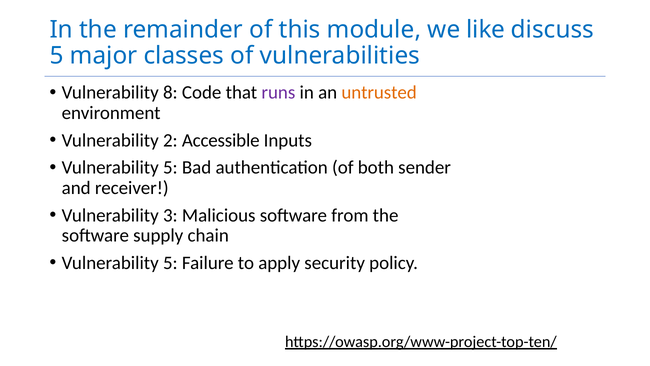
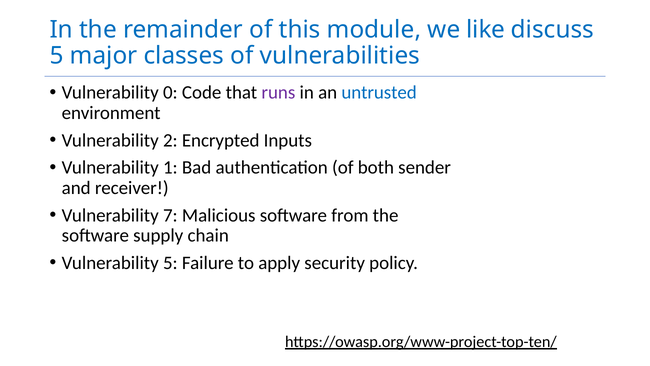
8: 8 -> 0 (170, 93)
untrusted colour: orange -> blue (379, 93)
Accessible: Accessible -> Encrypted (221, 140)
5: 5 -> 1 (170, 167)
3: 3 -> 7 (170, 215)
